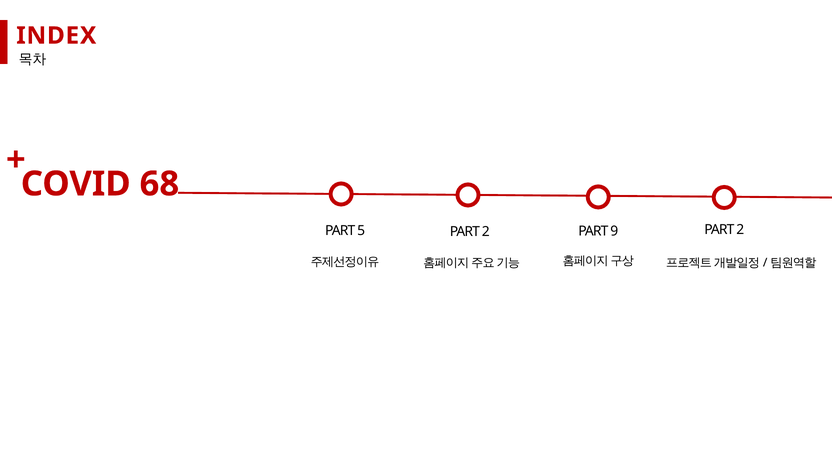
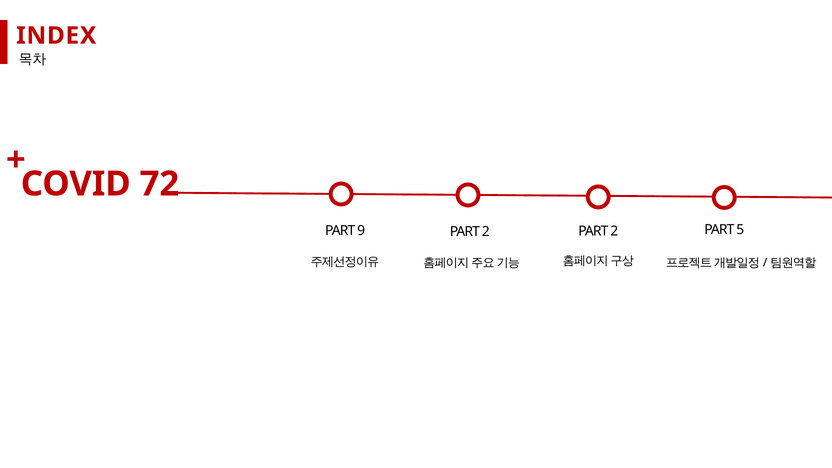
68: 68 -> 72 (159, 184)
2: 2 -> 5 (740, 229)
5: 5 -> 9 (361, 231)
9: 9 -> 2 (614, 231)
